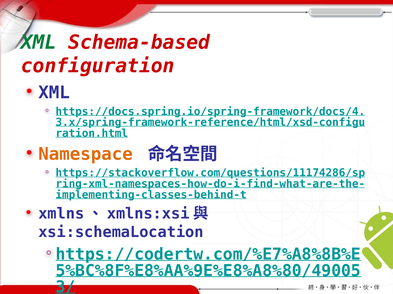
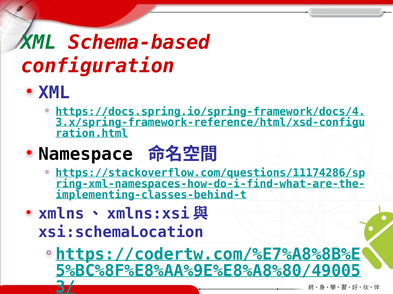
Namespace colour: orange -> black (86, 155)
